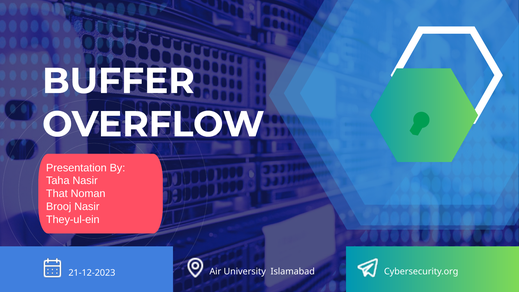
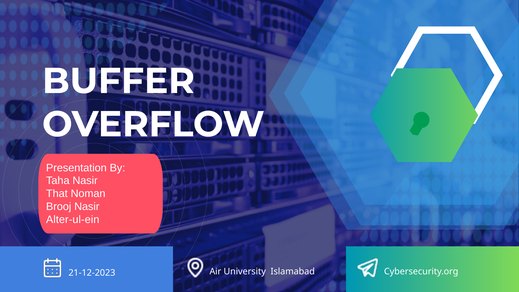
They-ul-ein: They-ul-ein -> Alter-ul-ein (73, 220)
